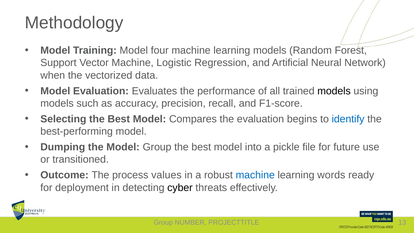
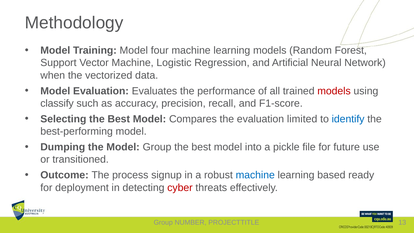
models colour: black -> red (334, 91)
models: models -> classify (57, 103)
begins: begins -> limited (302, 119)
values: values -> signup (166, 175)
words: words -> based (331, 175)
cyber colour: black -> red (180, 187)
